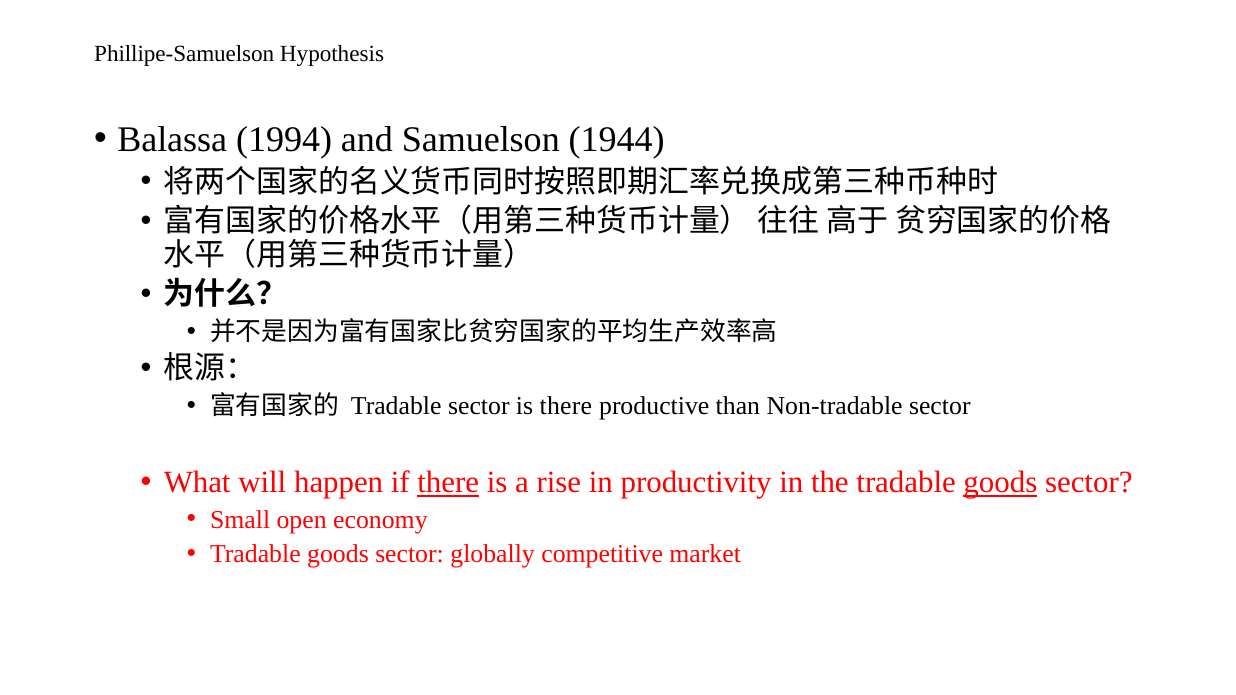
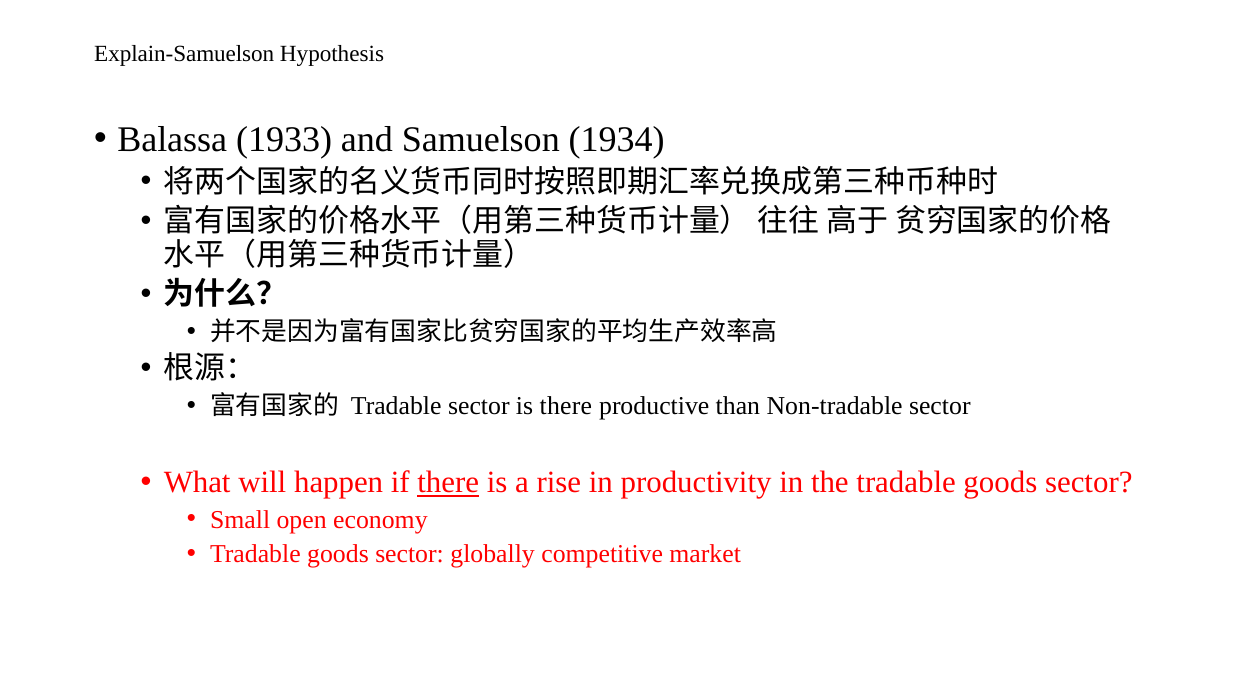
Phillipe-Samuelson: Phillipe-Samuelson -> Explain-Samuelson (184, 54)
1994: 1994 -> 1933 (284, 139)
1944: 1944 -> 1934 (617, 139)
goods underline: present -> none (1000, 483)
